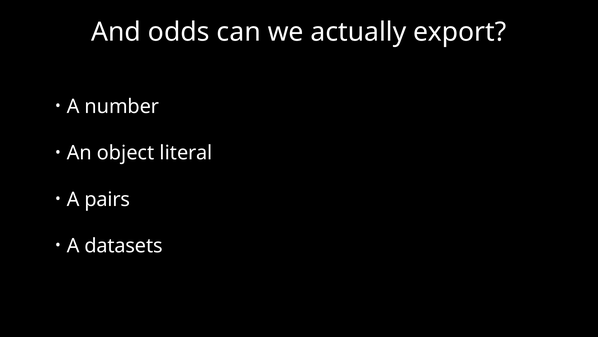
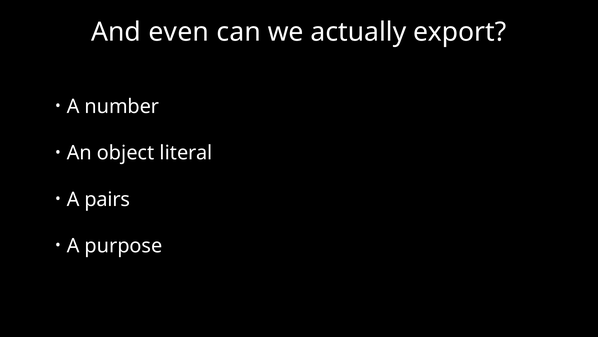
odds: odds -> even (179, 32)
datasets: datasets -> purpose (123, 245)
